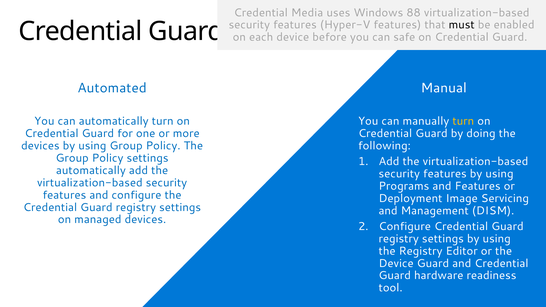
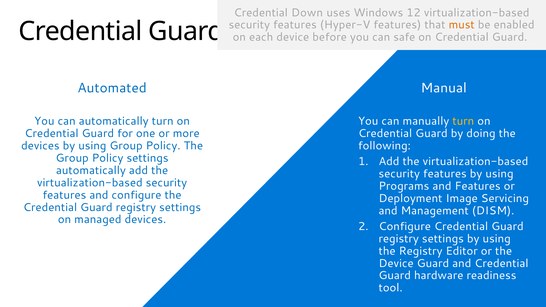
Media: Media -> Down (307, 13)
88: 88 -> 12 (414, 13)
must colour: black -> orange (462, 25)
